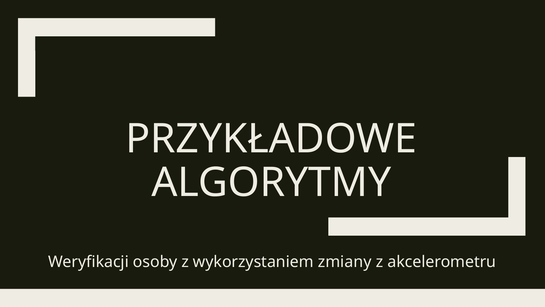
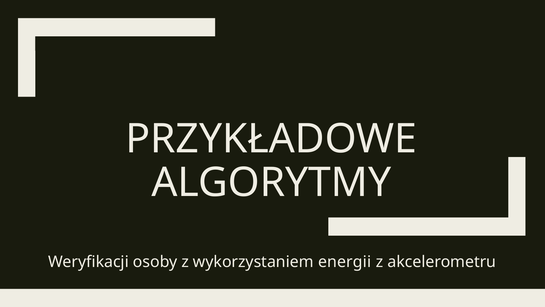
zmiany: zmiany -> energii (345, 262)
